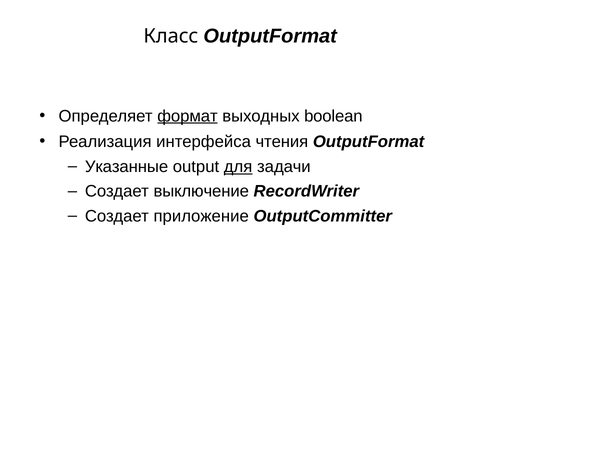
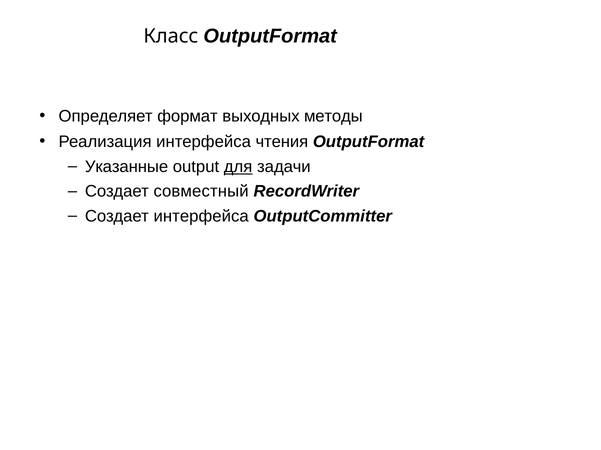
формат underline: present -> none (187, 116)
boolean: boolean -> методы (333, 116)
выключение: выключение -> совместный (201, 192)
Создает приложение: приложение -> интерфейса (201, 217)
